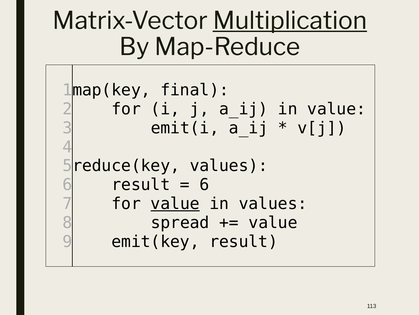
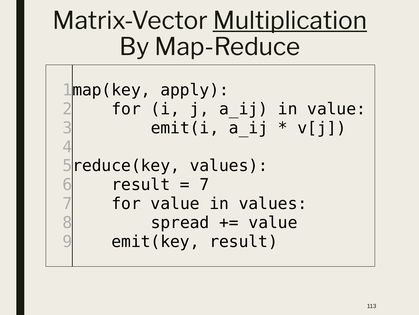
final: final -> apply (195, 90)
6: 6 -> 7 (204, 184)
value underline: present -> none (175, 203)
